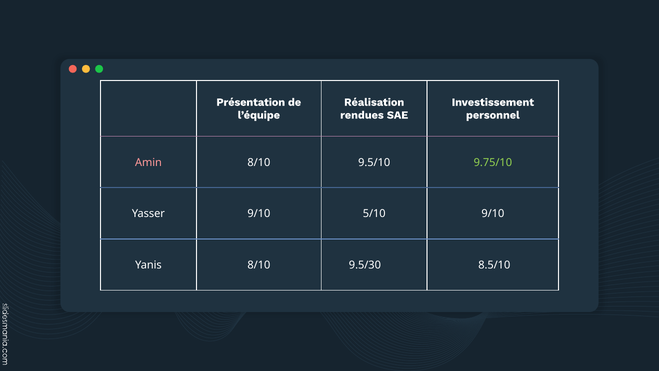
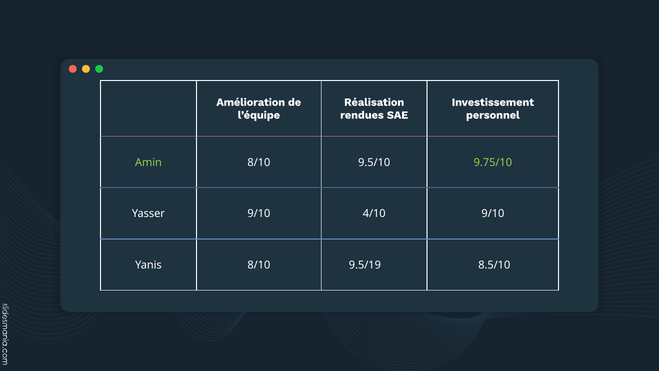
Présentation: Présentation -> Amélioration (251, 102)
Amin colour: pink -> light green (148, 162)
5/10: 5/10 -> 4/10 (374, 214)
9.5/30: 9.5/30 -> 9.5/19 (365, 265)
